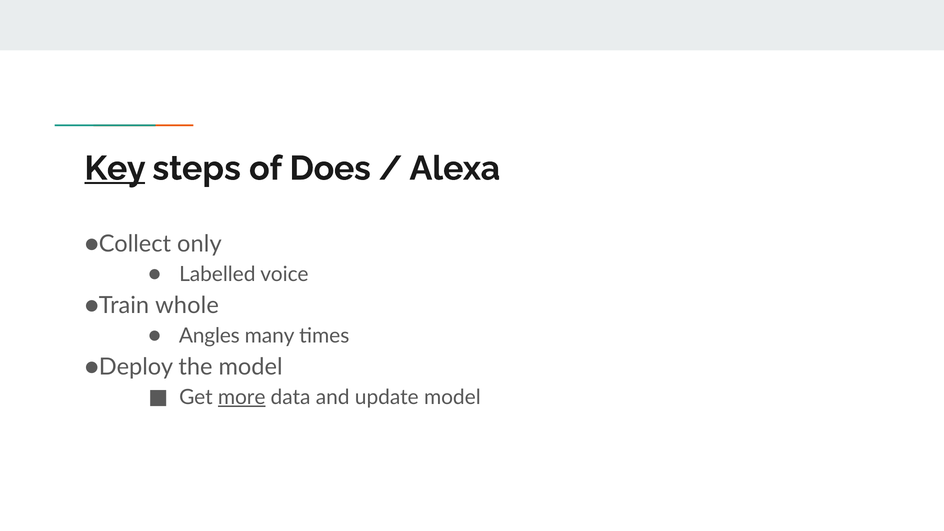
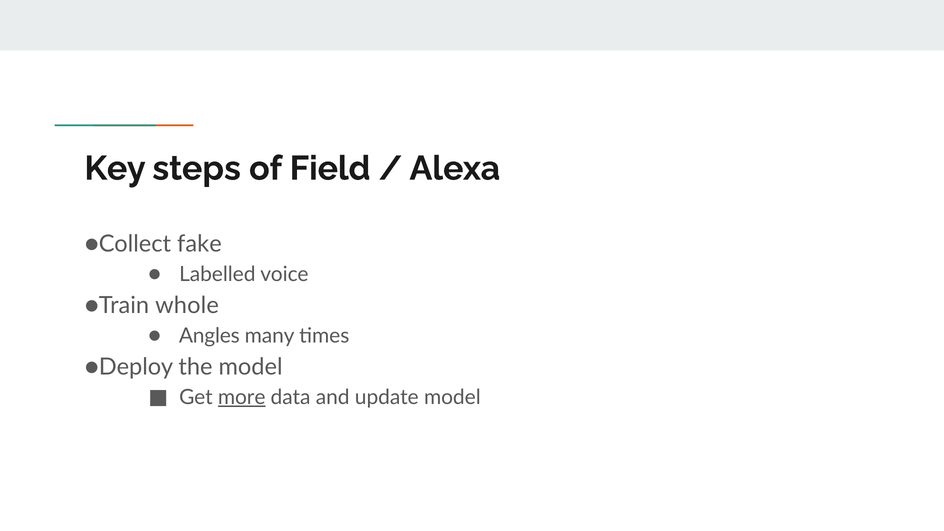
Key underline: present -> none (115, 168)
Does: Does -> Field (330, 168)
only: only -> fake (199, 244)
